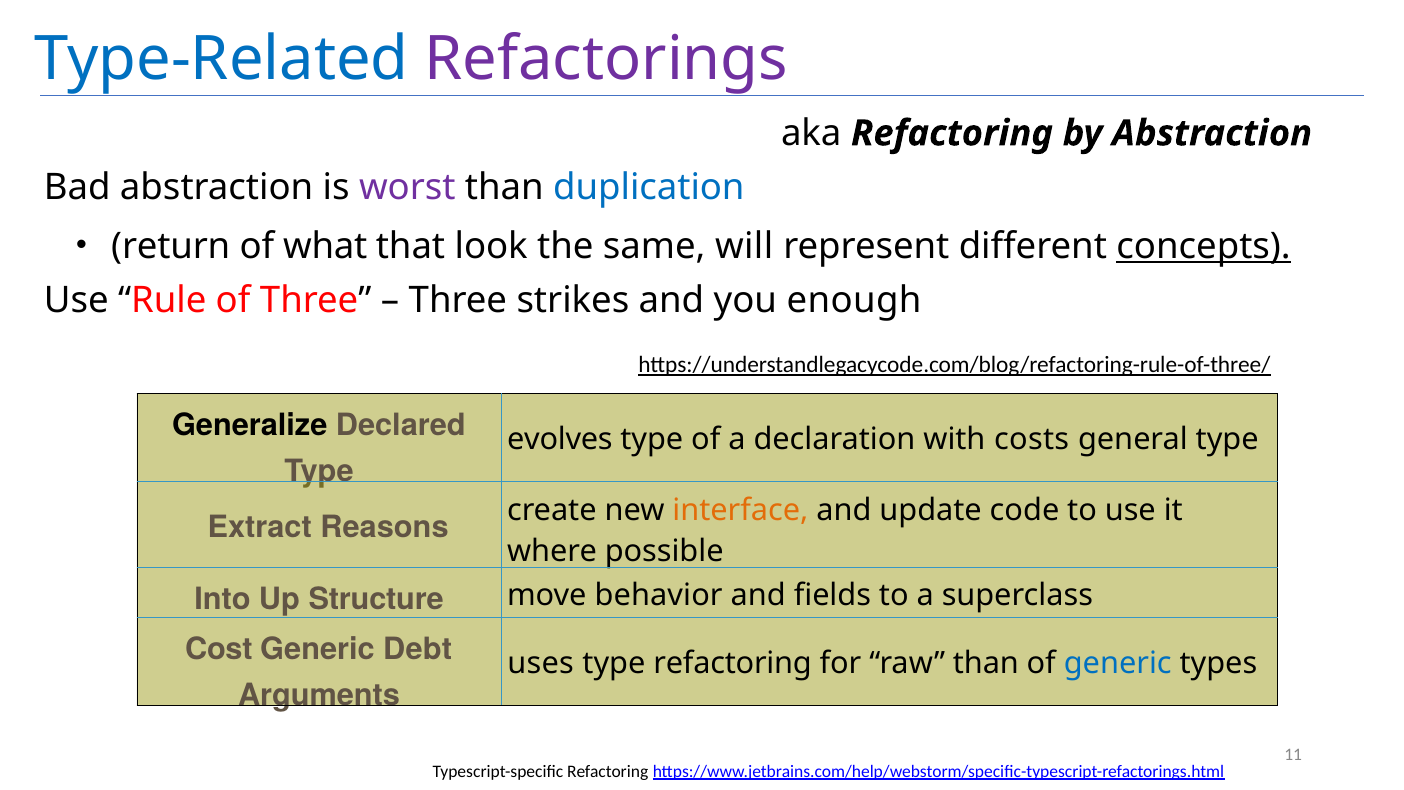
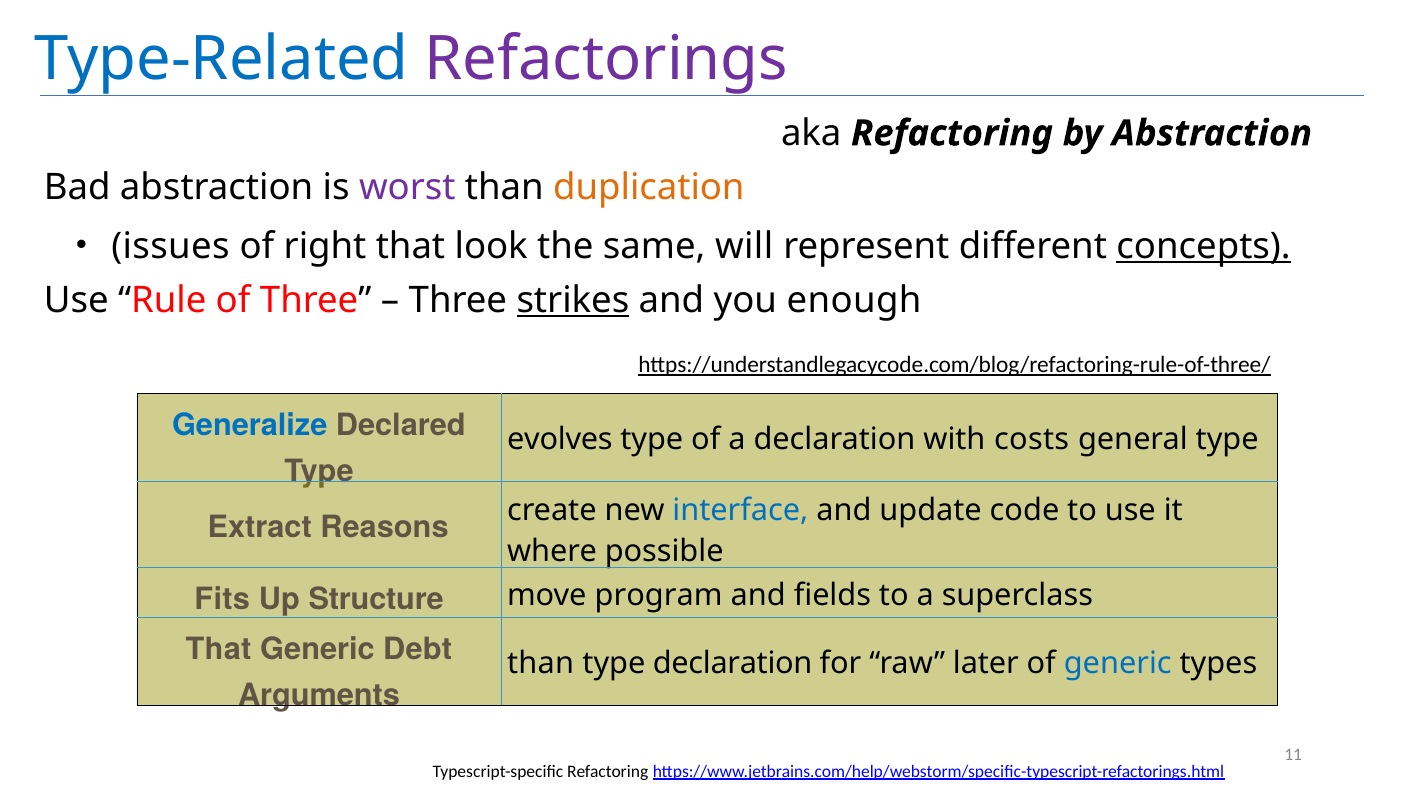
duplication colour: blue -> orange (649, 187)
return: return -> issues (170, 246)
what: what -> right (325, 246)
strikes underline: none -> present (573, 300)
Generalize colour: black -> blue (250, 425)
interface colour: orange -> blue (740, 510)
Into: Into -> Fits (222, 599)
behavior: behavior -> program (659, 595)
Cost: Cost -> That (219, 649)
uses: uses -> than (541, 663)
type refactoring: refactoring -> declaration (733, 663)
raw than: than -> later (986, 663)
